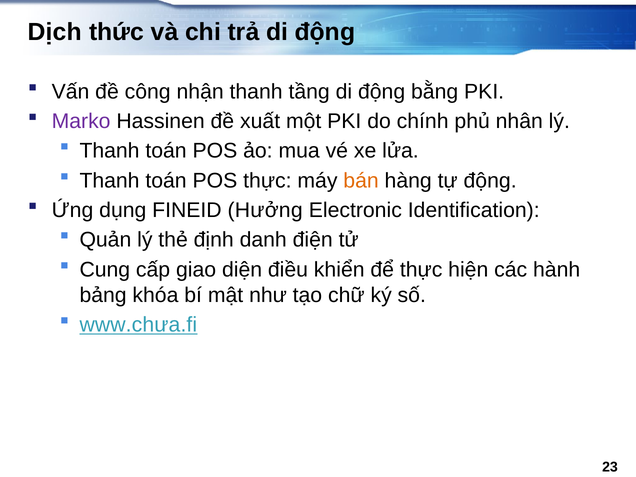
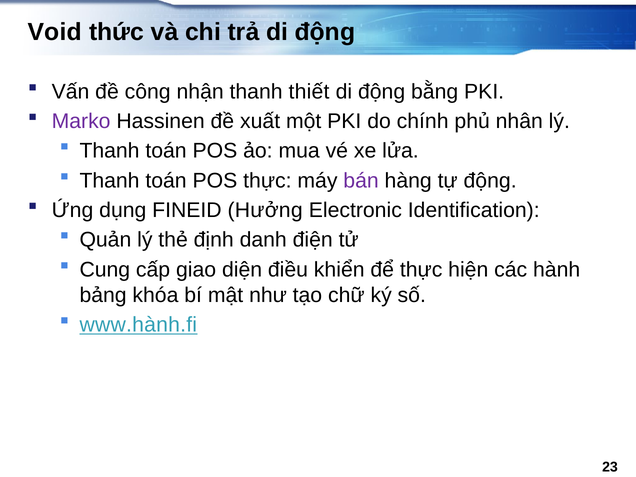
Dịch: Dịch -> Void (55, 32)
tầng: tầng -> thiết (309, 92)
bán colour: orange -> purple (361, 181)
www.chưa.fi: www.chưa.fi -> www.hành.fi (138, 325)
